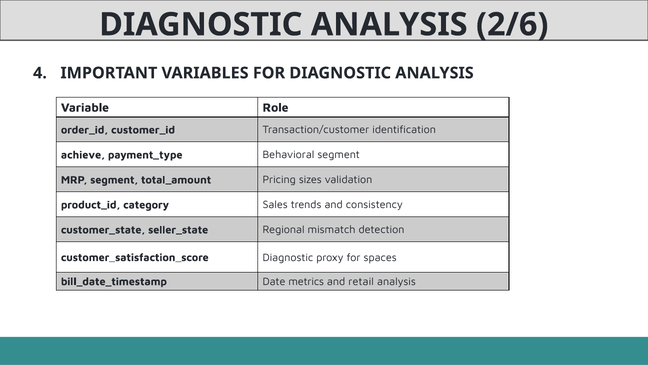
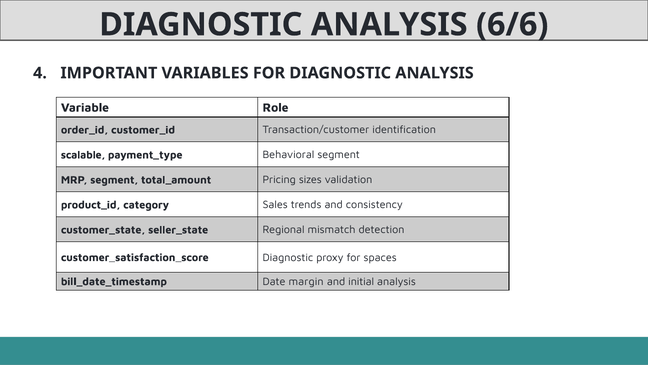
2/6: 2/6 -> 6/6 (512, 25)
achieve: achieve -> scalable (83, 155)
metrics: metrics -> margin (306, 281)
retail: retail -> initial (361, 281)
